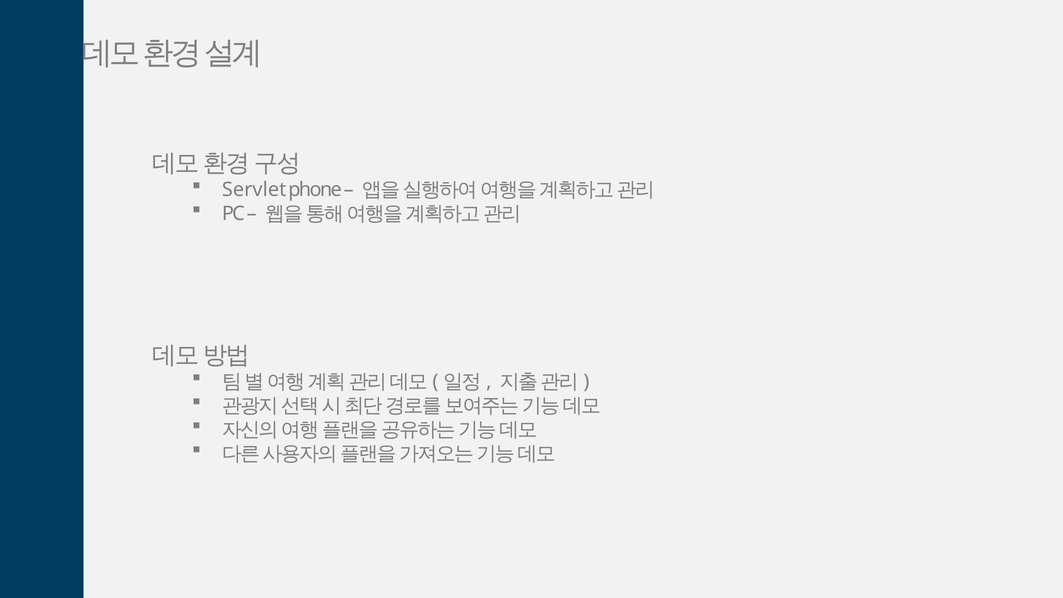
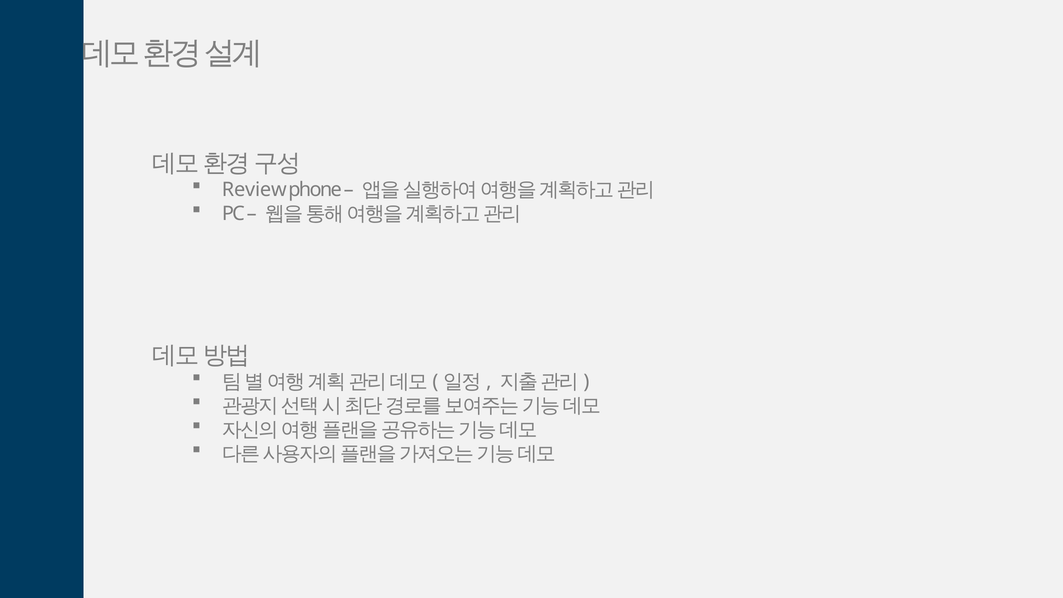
Servlet: Servlet -> Review (254, 190)
